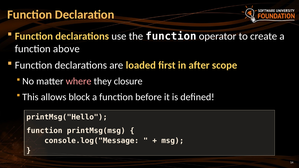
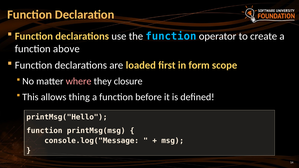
function colour: white -> light blue (171, 36)
after: after -> form (199, 65)
block: block -> thing (79, 97)
